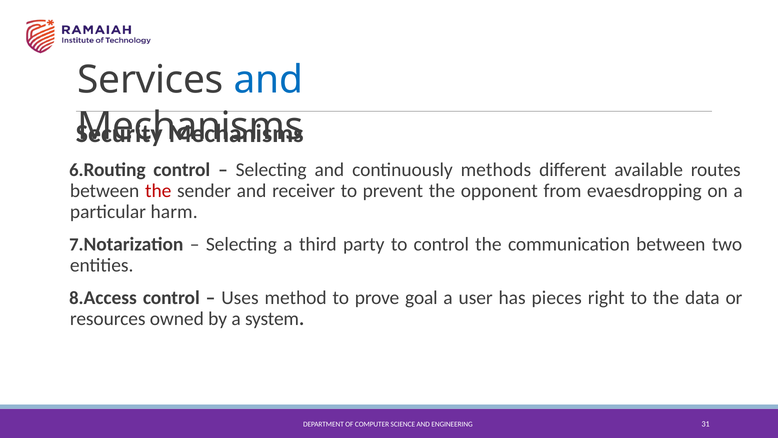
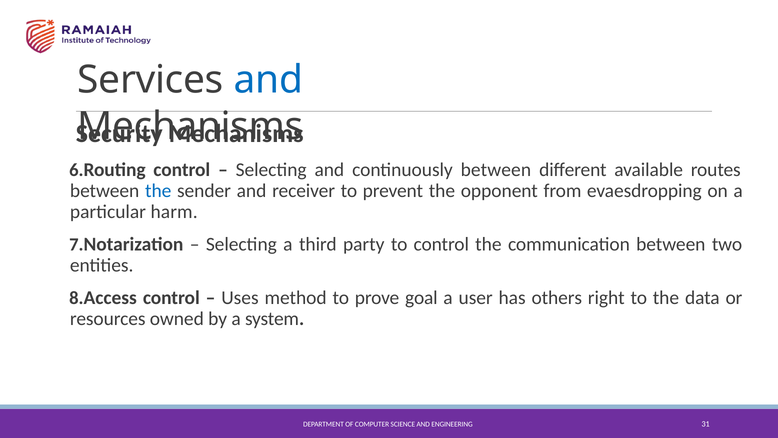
continuously methods: methods -> between (496, 170)
the colour: red -> blue (158, 191)
pieces: pieces -> others (557, 298)
